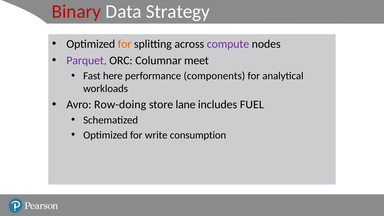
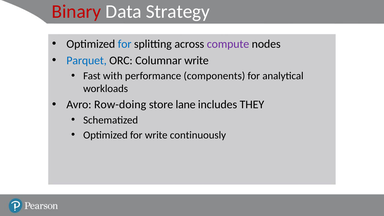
for colour: orange -> blue (125, 44)
Parquet colour: purple -> blue (87, 60)
Columnar meet: meet -> write (196, 60)
here: here -> with (113, 76)
FUEL: FUEL -> THEY (252, 105)
consumption: consumption -> continuously (198, 135)
